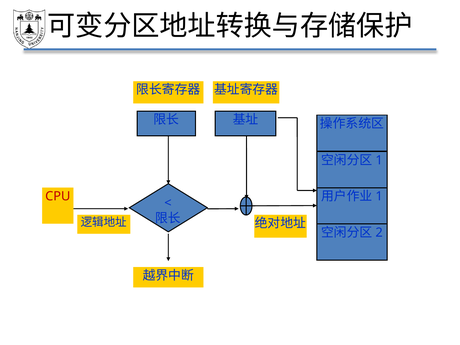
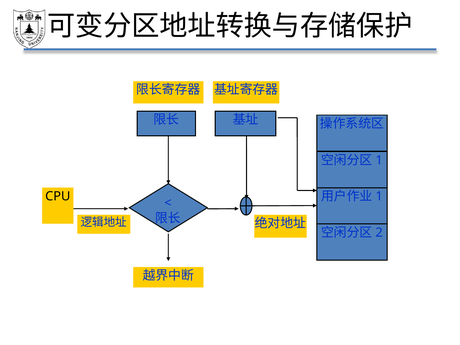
CPU colour: red -> black (58, 196)
